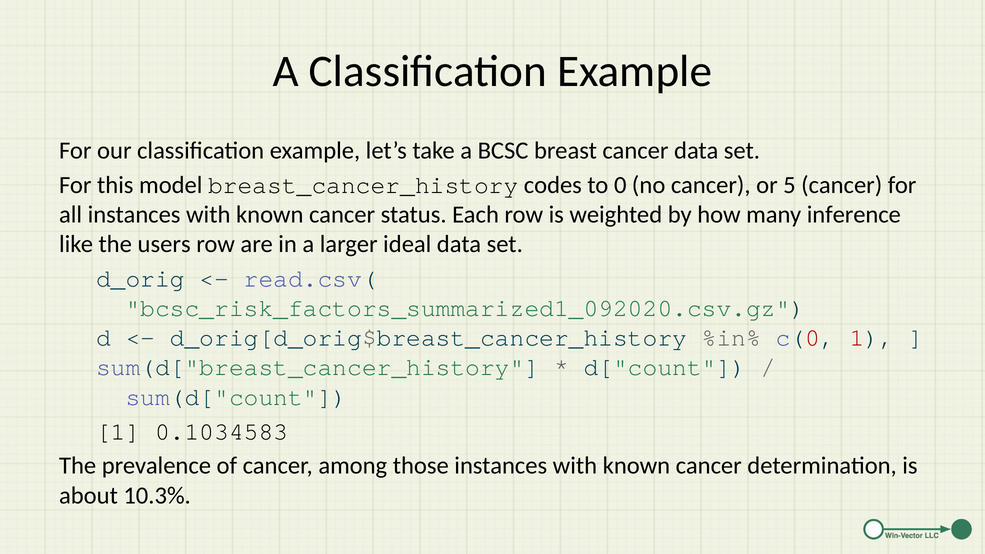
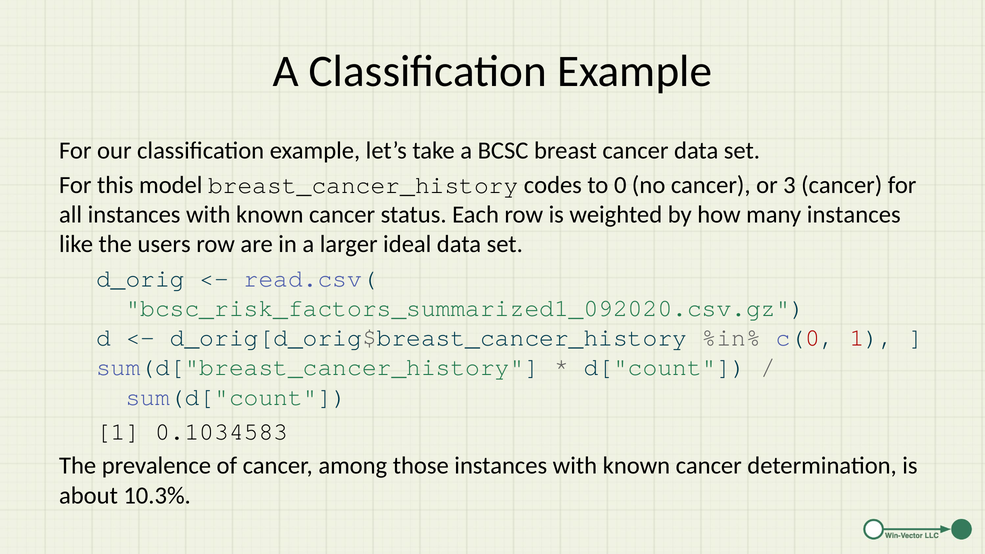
5: 5 -> 3 (789, 185)
many inference: inference -> instances (854, 215)
